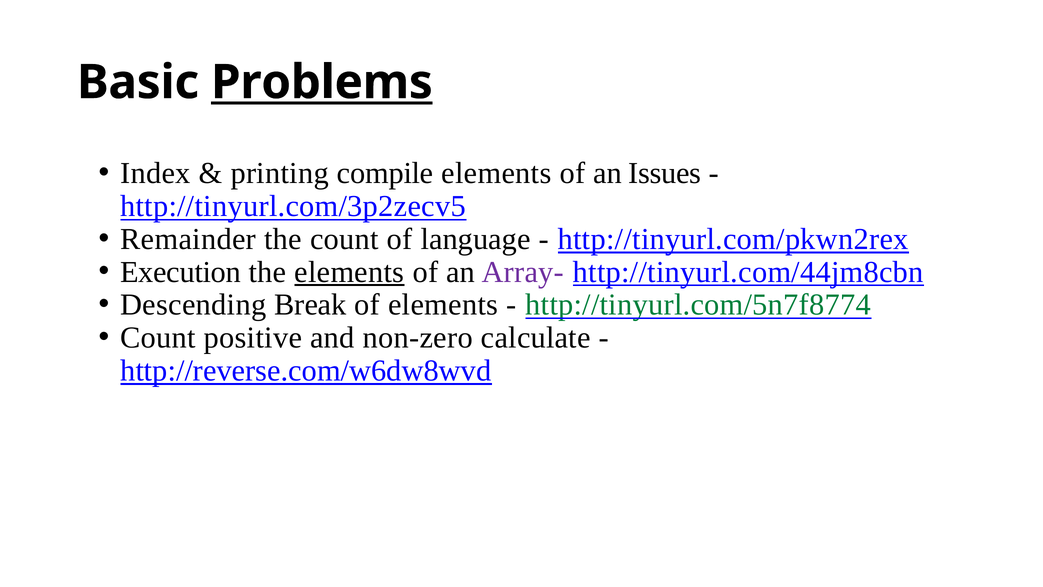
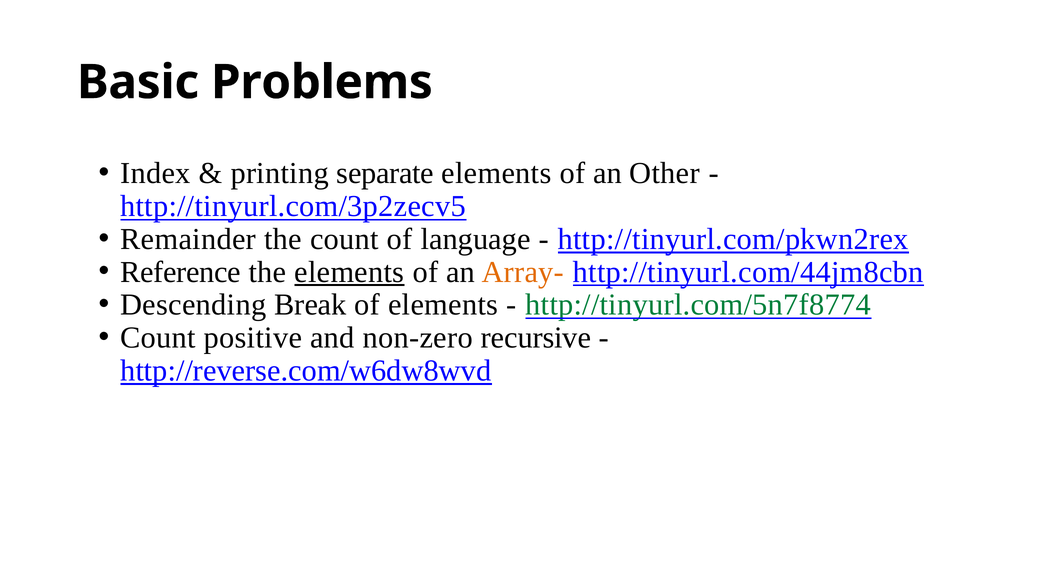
Problems underline: present -> none (322, 82)
compile: compile -> separate (385, 173)
Issues: Issues -> Other (665, 173)
Execution: Execution -> Reference (181, 272)
Array- colour: purple -> orange (523, 272)
calculate: calculate -> recursive (536, 338)
